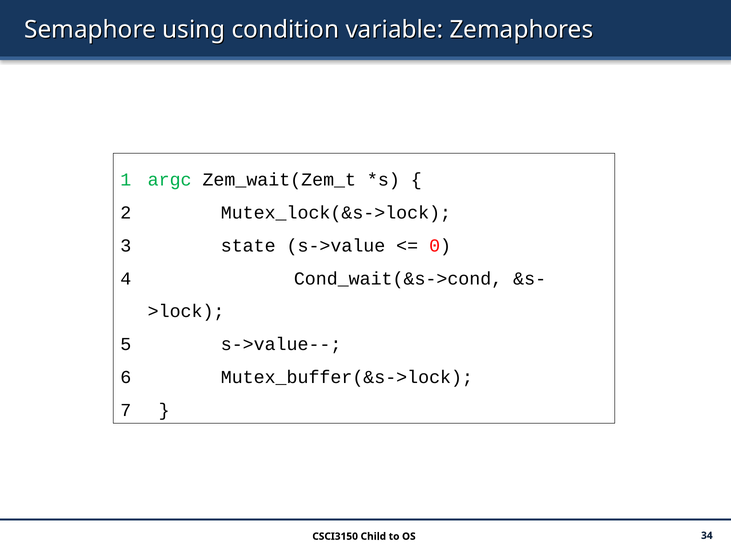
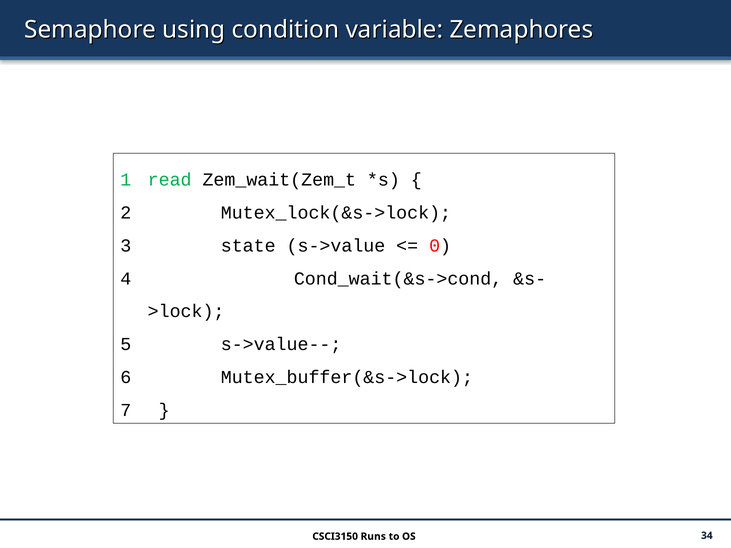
argc: argc -> read (170, 180)
Child: Child -> Runs (373, 537)
